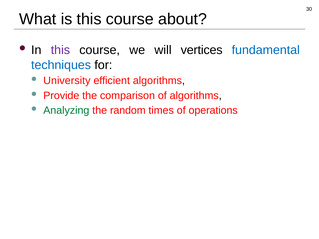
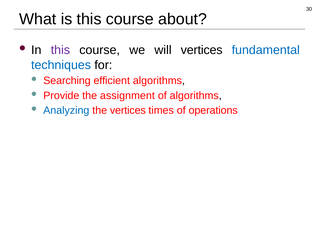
University: University -> Searching (67, 81)
comparison: comparison -> assignment (127, 96)
Analyzing colour: green -> blue (66, 111)
the random: random -> vertices (128, 111)
